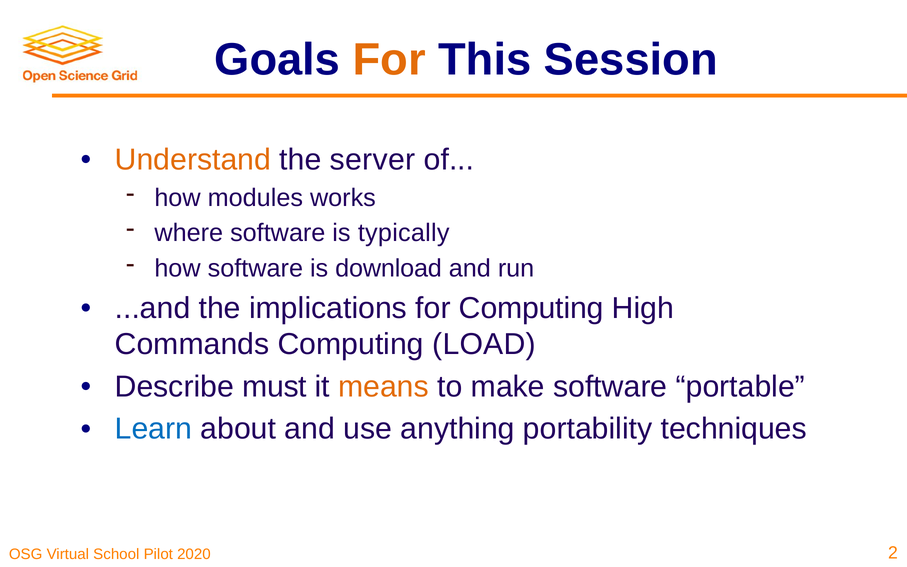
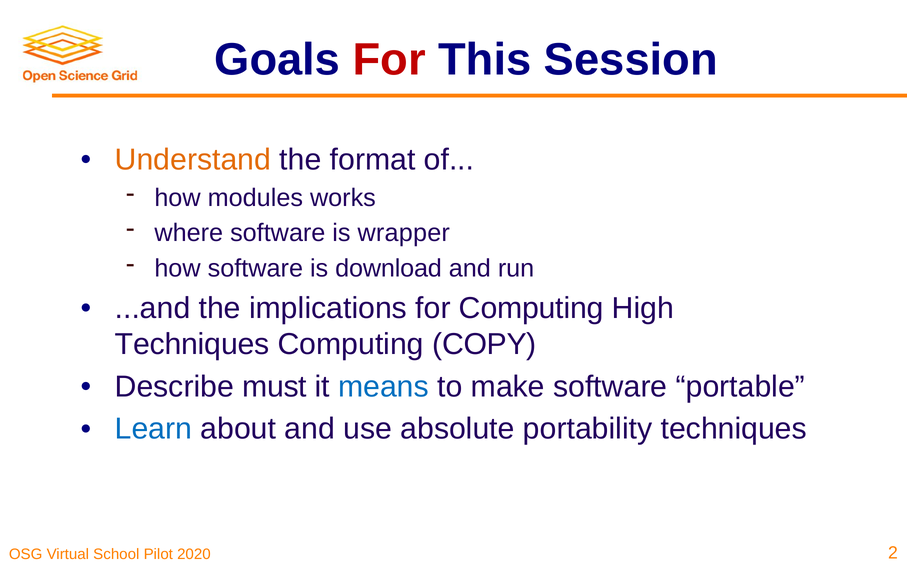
For colour: orange -> red (389, 60)
server: server -> format (373, 160)
typically: typically -> wrapper (404, 233)
Commands: Commands -> Techniques (192, 344)
LOAD: LOAD -> COPY (484, 344)
means colour: orange -> blue (383, 387)
anything: anything -> absolute (458, 429)
